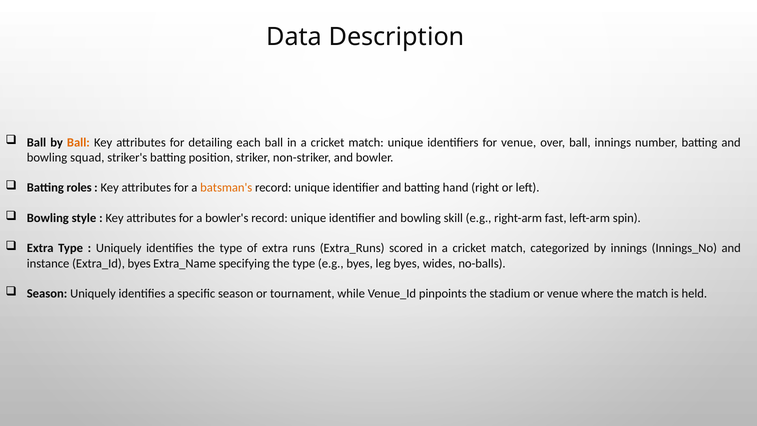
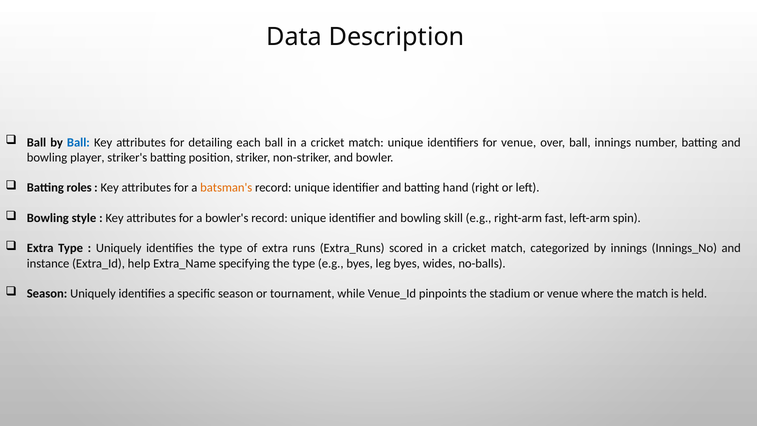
Ball colour: orange -> blue (78, 142)
squad: squad -> player (87, 157)
Extra_Id byes: byes -> help (139, 263)
